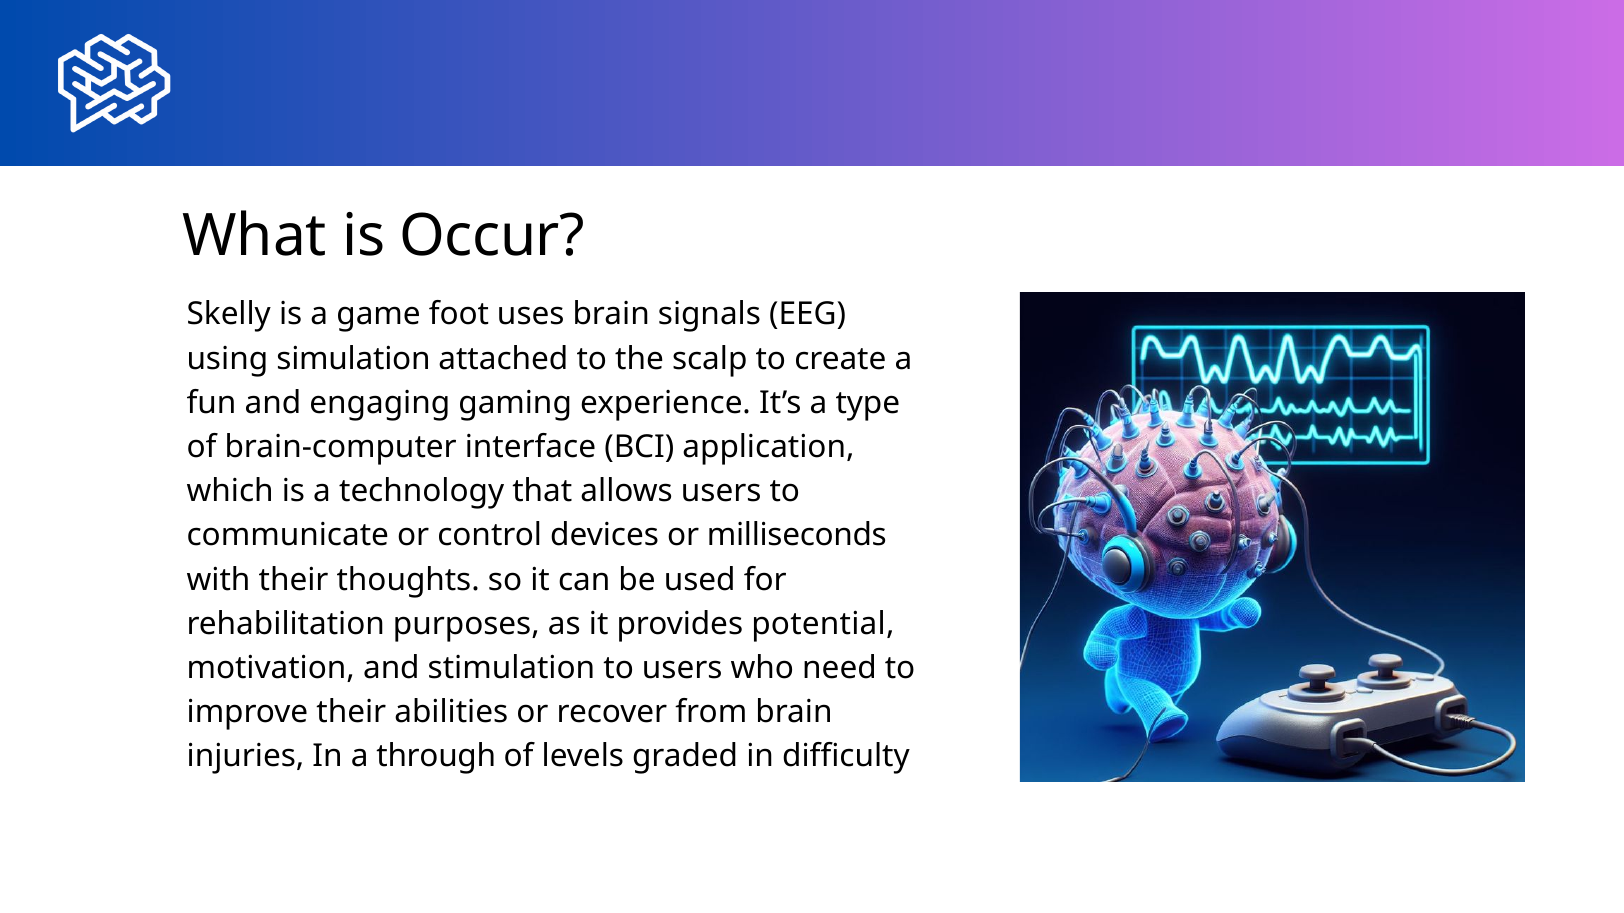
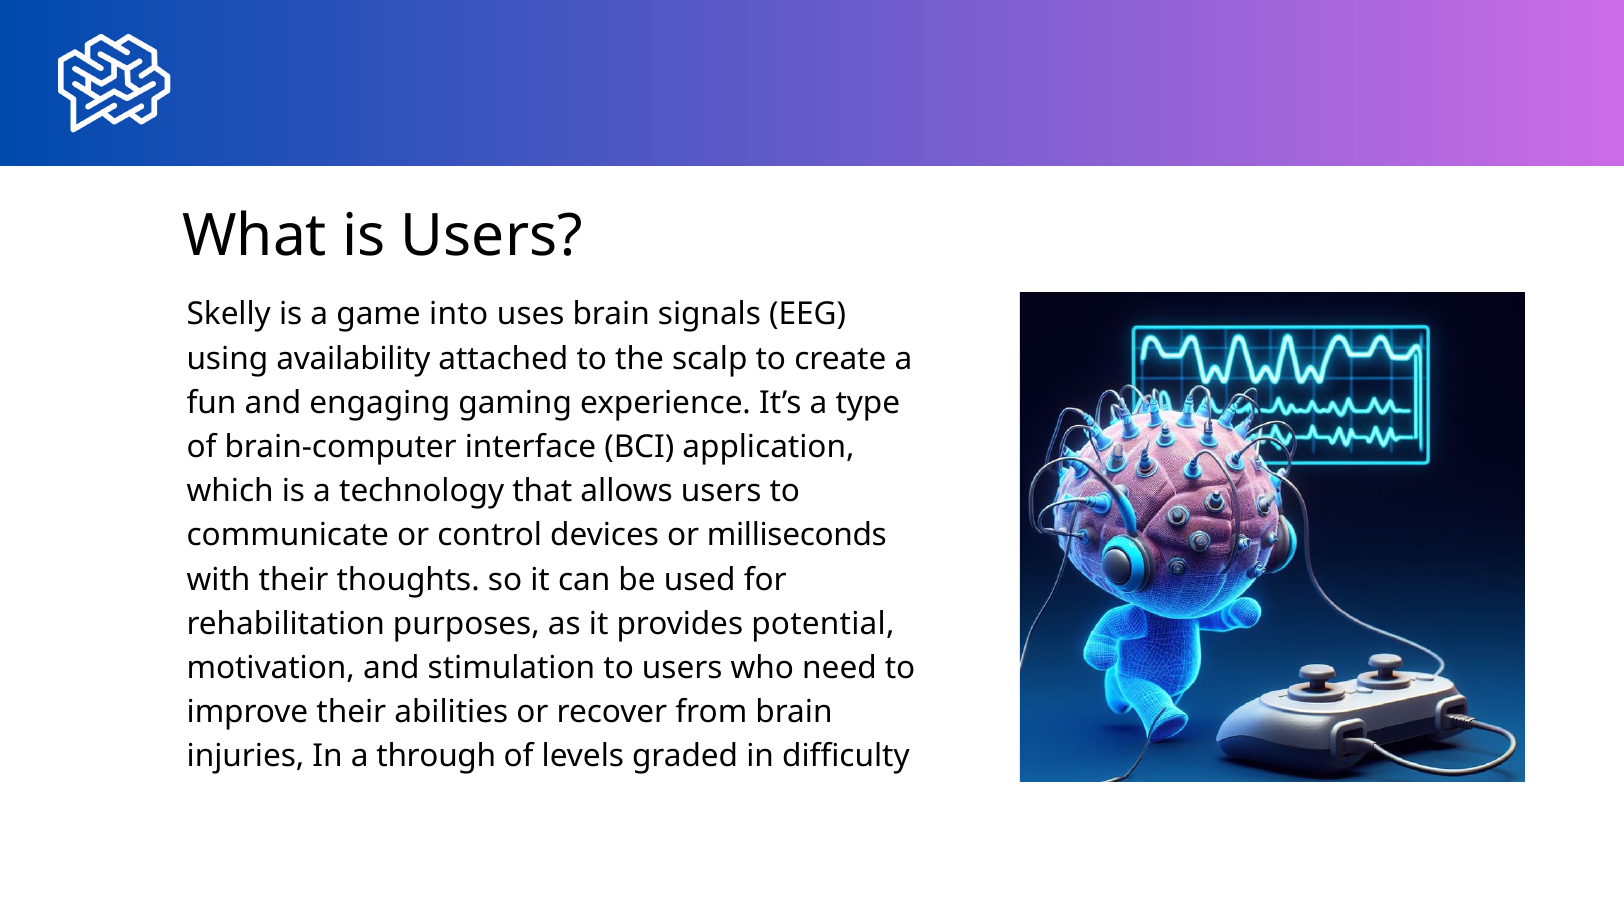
is Occur: Occur -> Users (492, 237)
foot: foot -> into (459, 315)
simulation: simulation -> availability (353, 359)
